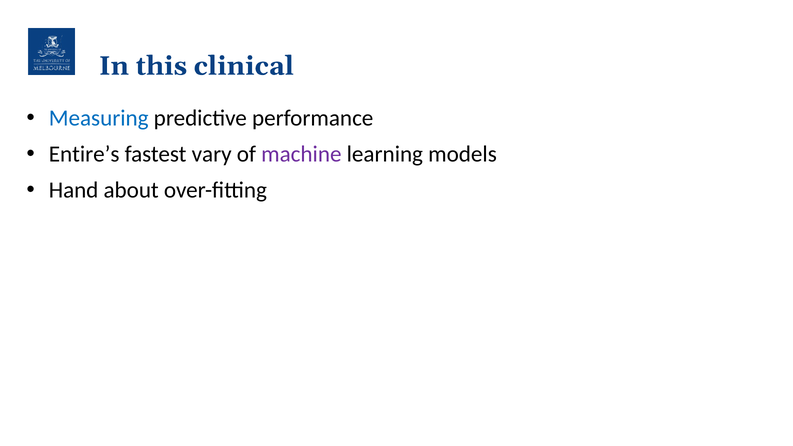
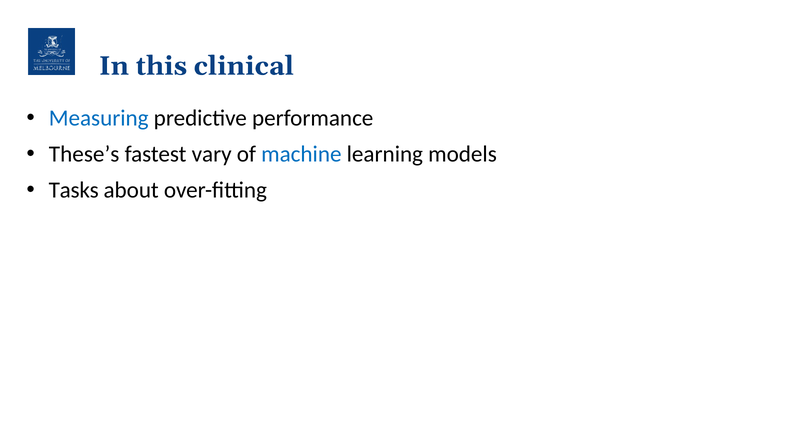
Entire’s: Entire’s -> These’s (84, 154)
machine colour: purple -> blue (301, 154)
Hand: Hand -> Tasks (74, 190)
